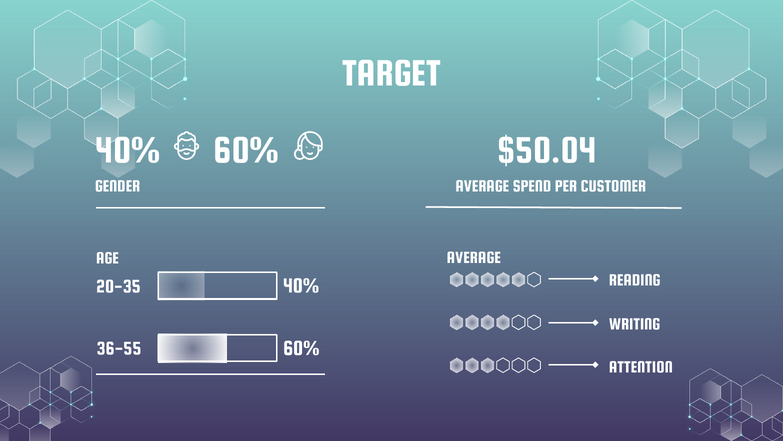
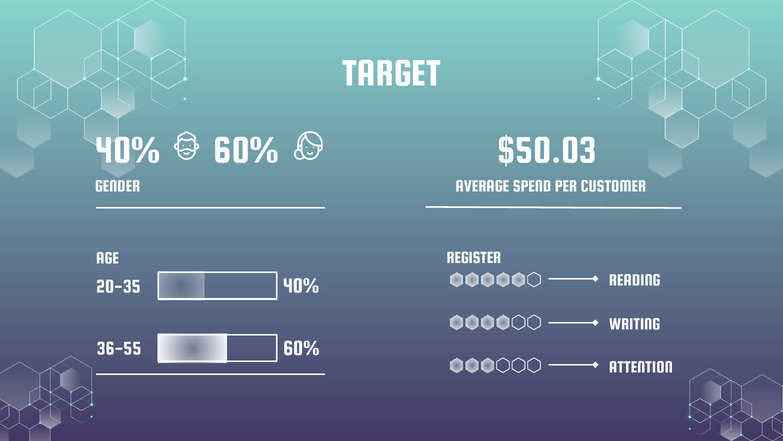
$50.04: $50.04 -> $50.03 (547, 149)
AVERAGE: AVERAGE -> REGISTER (474, 257)
